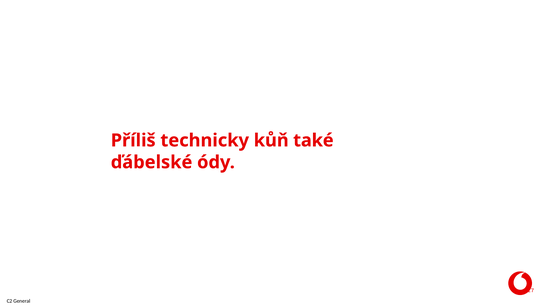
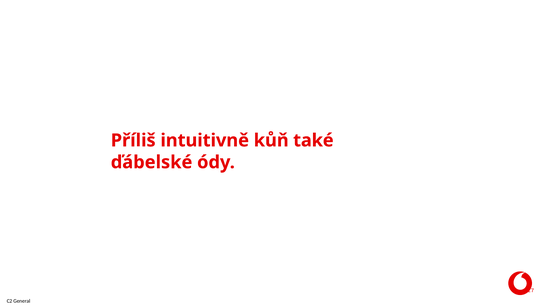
technicky: technicky -> intuitivně (205, 141)
